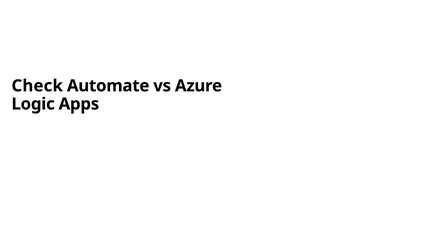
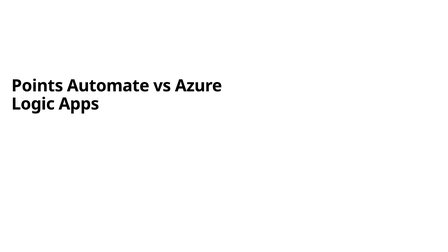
Check: Check -> Points (37, 86)
